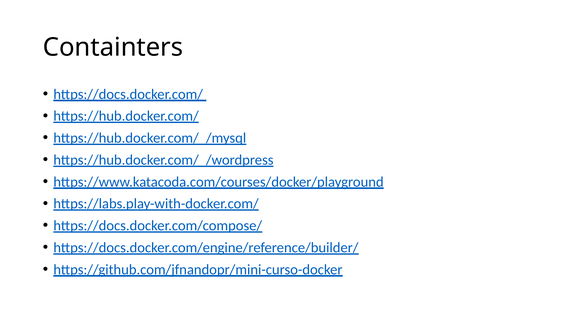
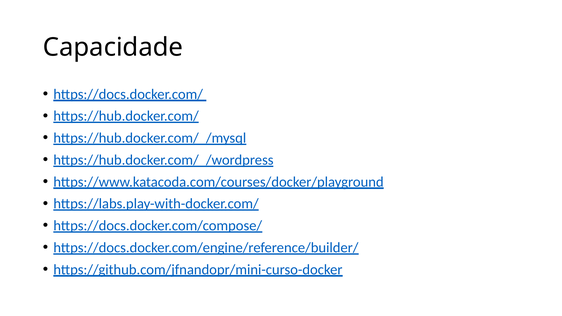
Containters: Containters -> Capacidade (113, 47)
